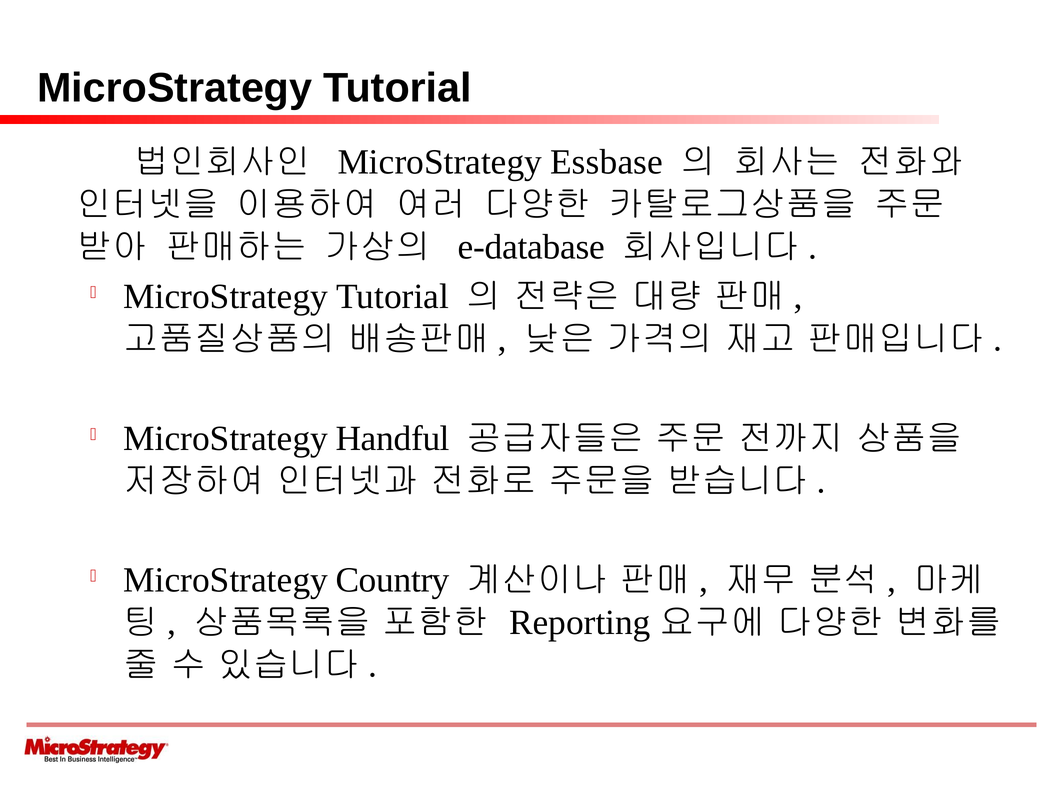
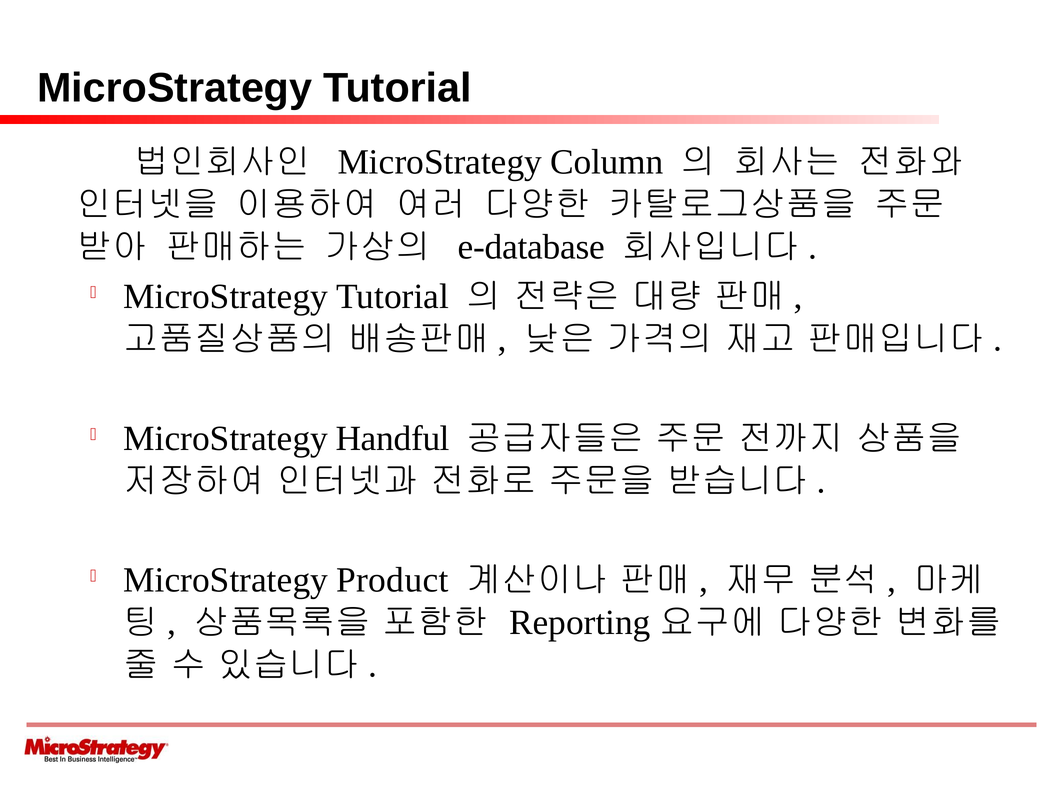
Essbase: Essbase -> Column (607, 162)
Country: Country -> Product (392, 580)
